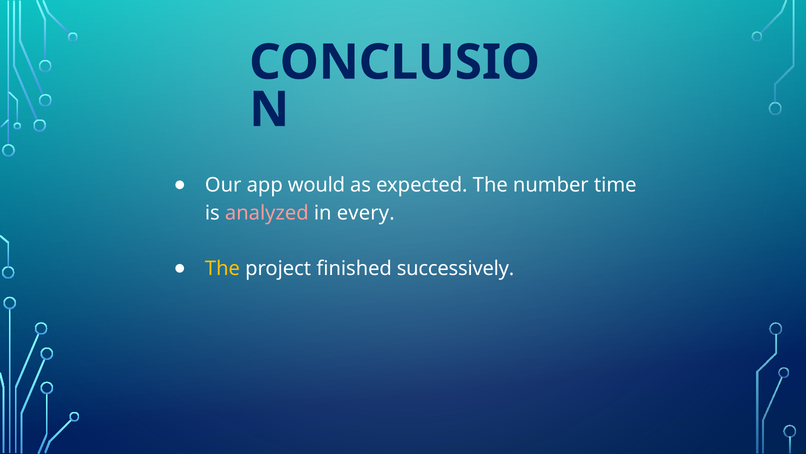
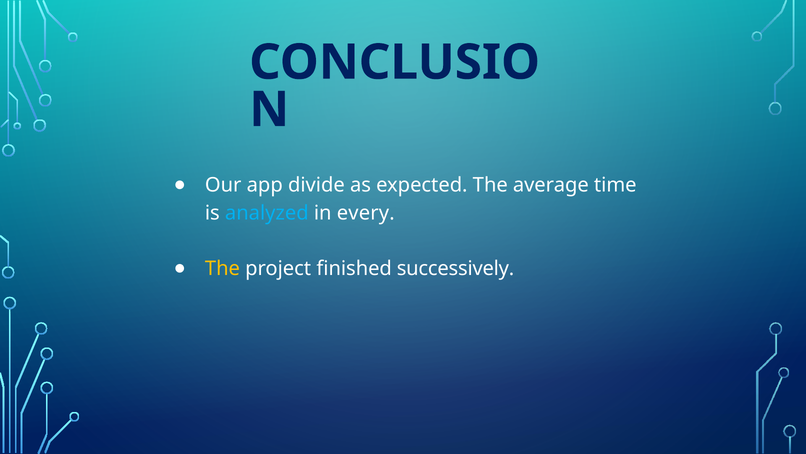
would: would -> divide (316, 185)
number: number -> average (551, 185)
analyzed colour: pink -> light blue (267, 213)
